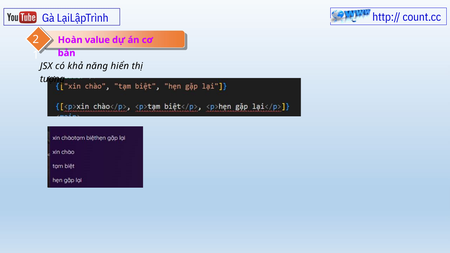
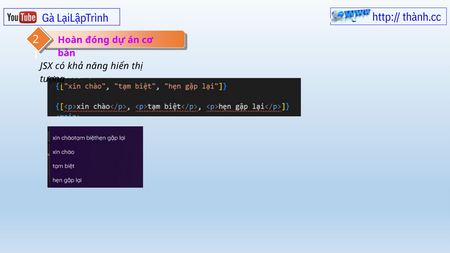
count.cc: count.cc -> thành.cc (422, 17)
value: value -> đóng (97, 40)
